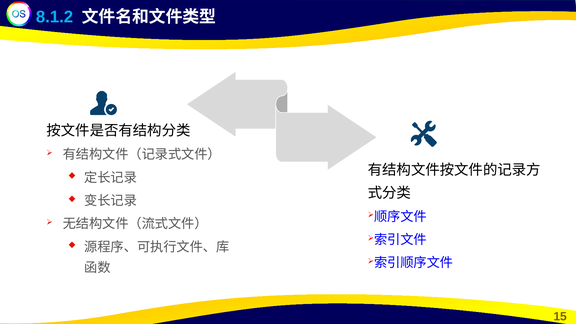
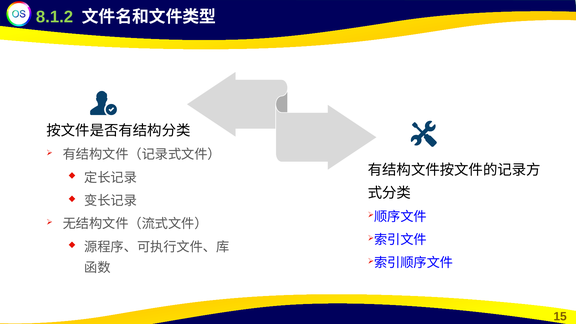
8.1.2 colour: light blue -> light green (55, 17)
